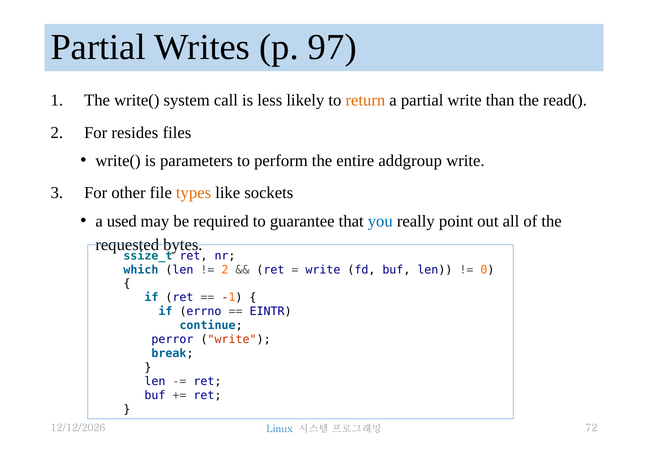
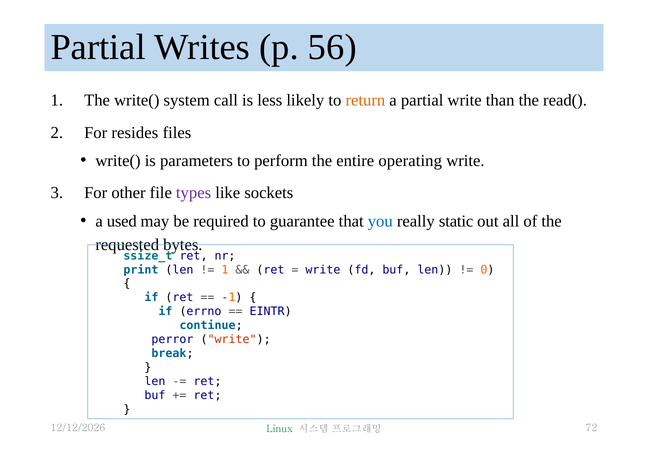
97: 97 -> 56 (332, 47)
addgroup: addgroup -> operating (410, 161)
types colour: orange -> purple (194, 193)
point: point -> static (456, 221)
which: which -> print (141, 269)
2: 2 -> 1 (225, 269)
Linux colour: blue -> green (280, 428)
